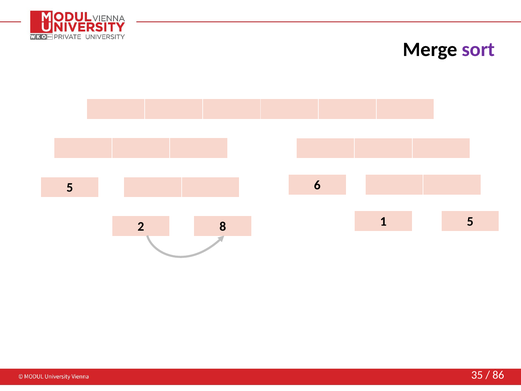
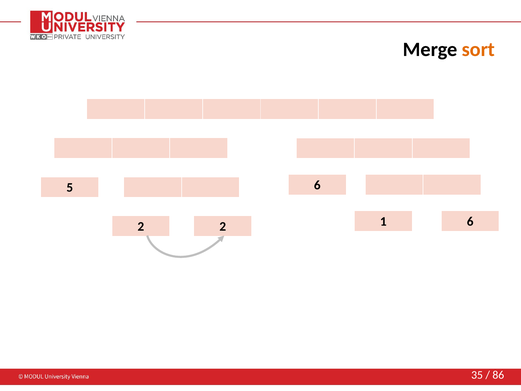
sort colour: purple -> orange (478, 50)
1 5: 5 -> 6 (470, 221)
2 8: 8 -> 2 (223, 226)
